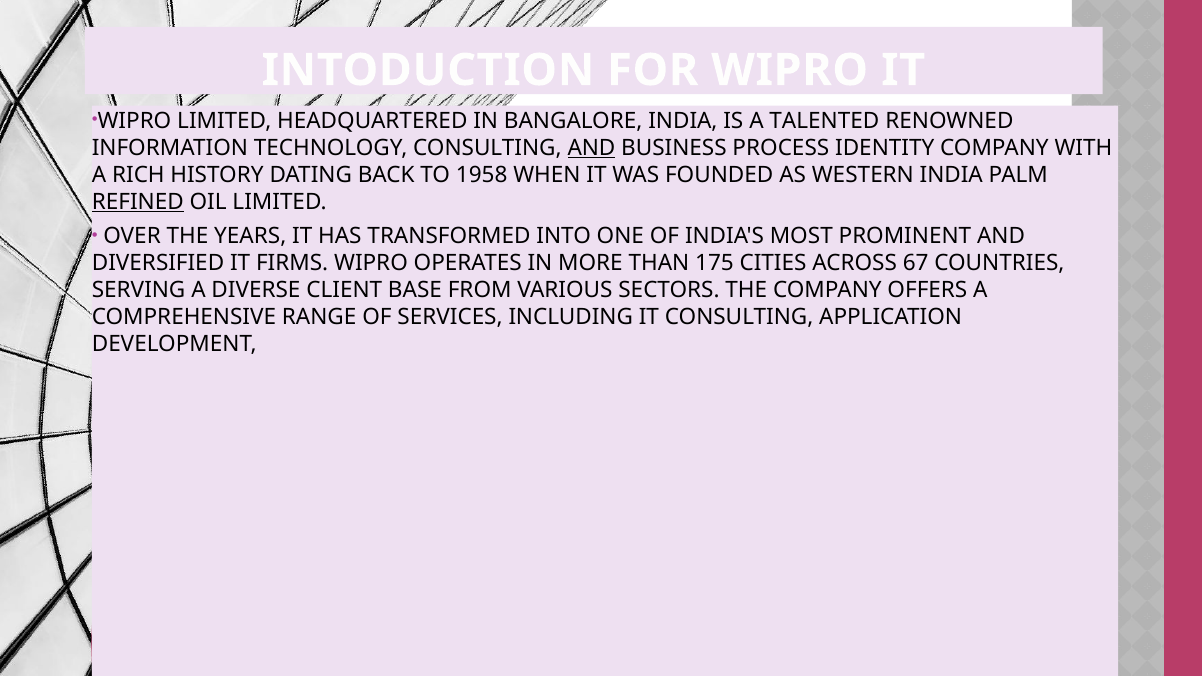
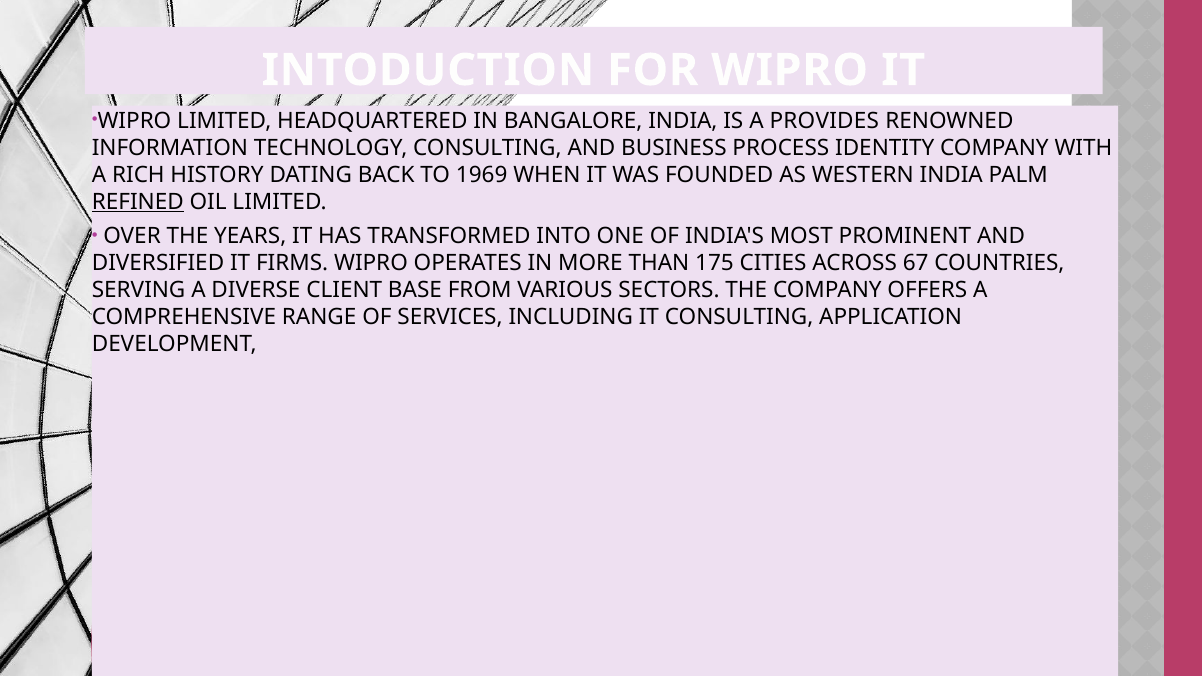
TALENTED: TALENTED -> PROVIDES (824, 121)
AND underline: present -> none (591, 148)
1958: 1958 -> 1969 (482, 175)
